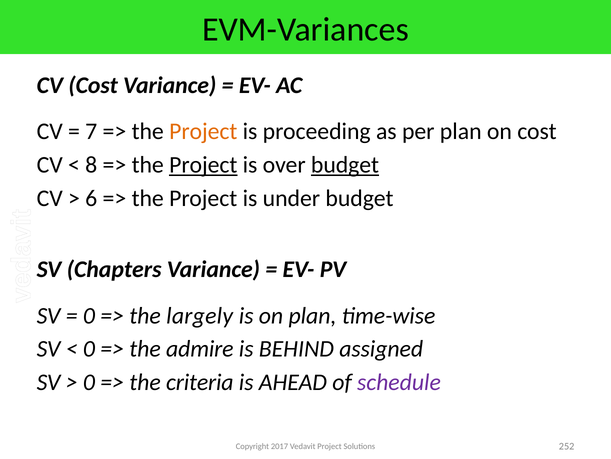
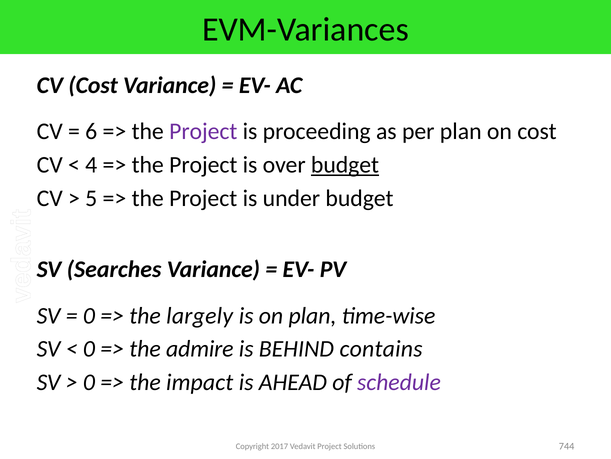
7: 7 -> 6 (91, 131)
Project colour: orange -> purple (203, 131)
8: 8 -> 4 (91, 165)
Project underline: present -> none (203, 165)
6: 6 -> 5 (91, 198)
Chapters: Chapters -> Searches (114, 269)
assigned: assigned -> contains (381, 349)
criteria: criteria -> impact (200, 382)
252: 252 -> 744 (567, 446)
